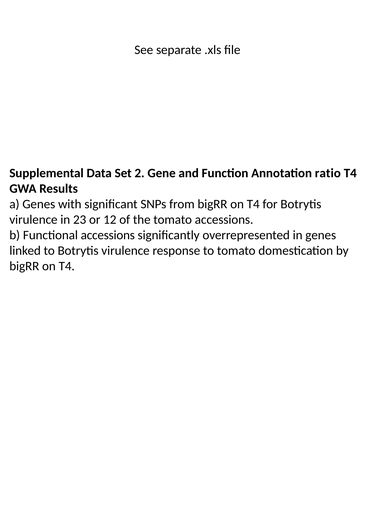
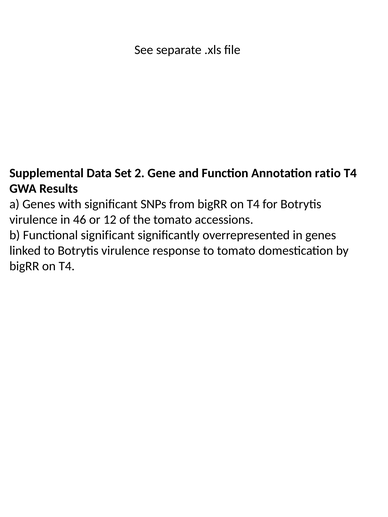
23: 23 -> 46 (80, 220)
Functional accessions: accessions -> significant (108, 235)
